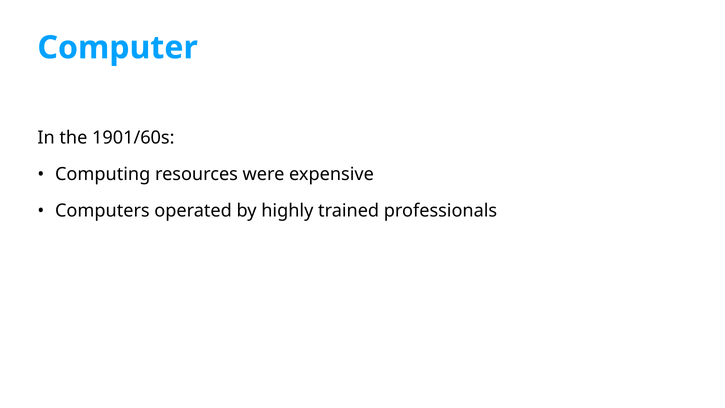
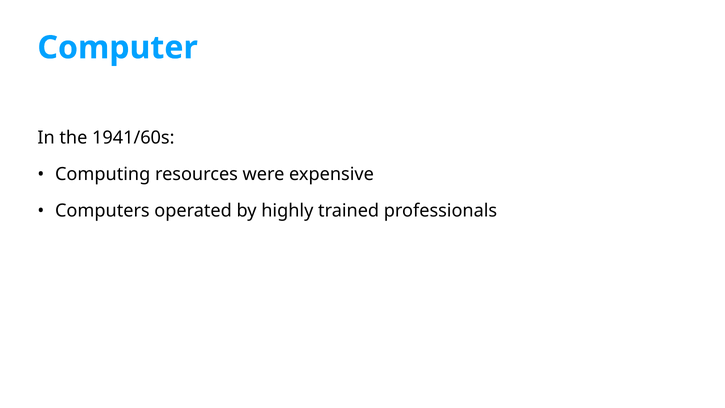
1901/60s: 1901/60s -> 1941/60s (133, 138)
